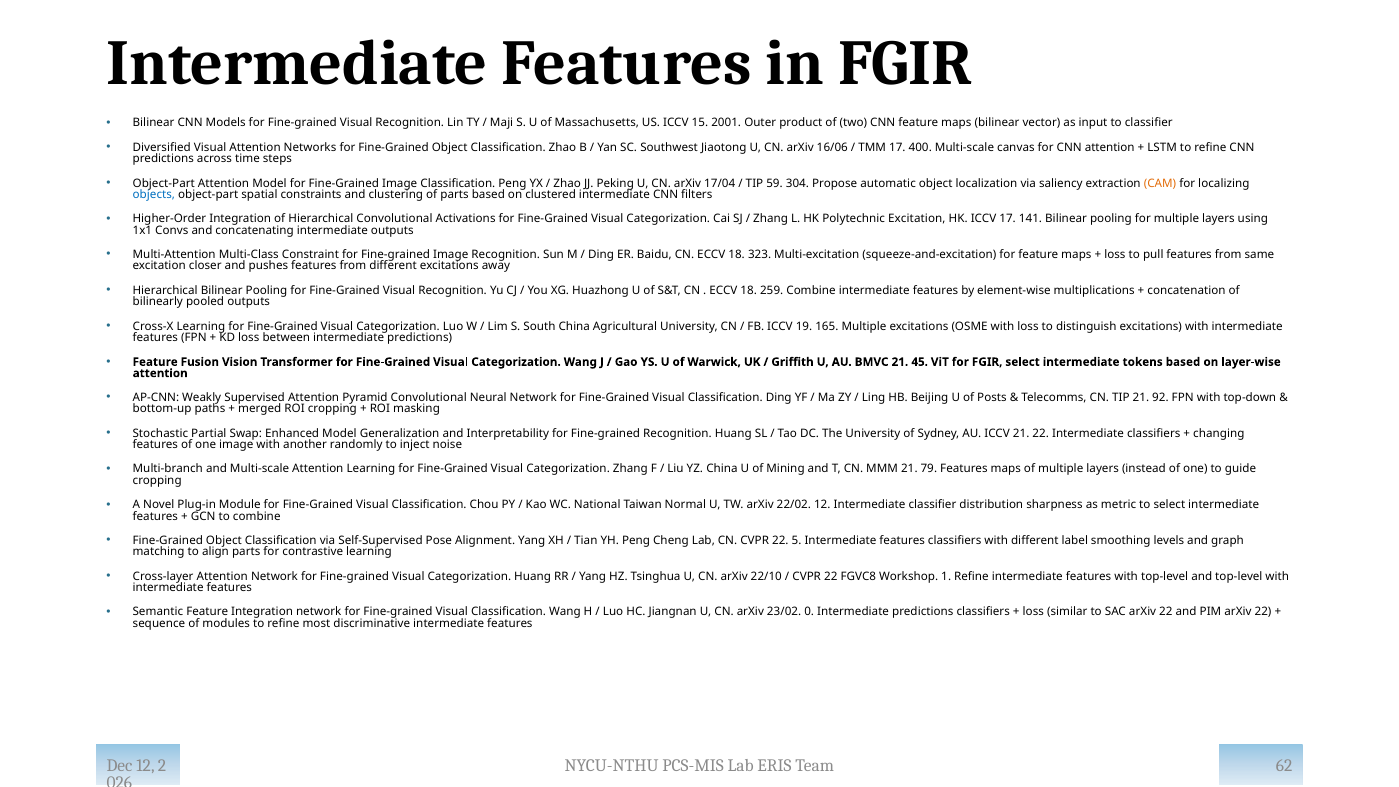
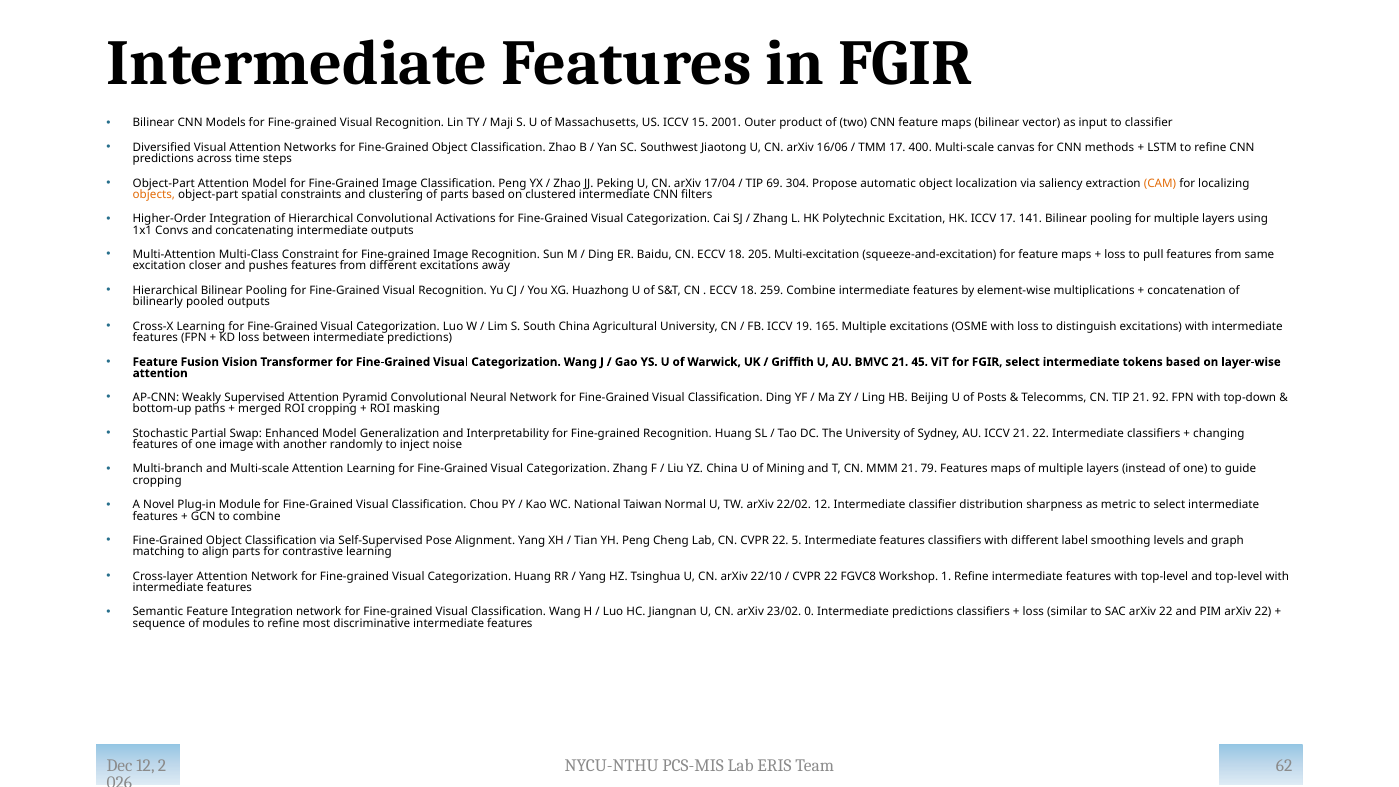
CNN attention: attention -> methods (1110, 148)
59: 59 -> 69 (775, 183)
objects colour: blue -> orange (154, 195)
323: 323 -> 205 (760, 255)
